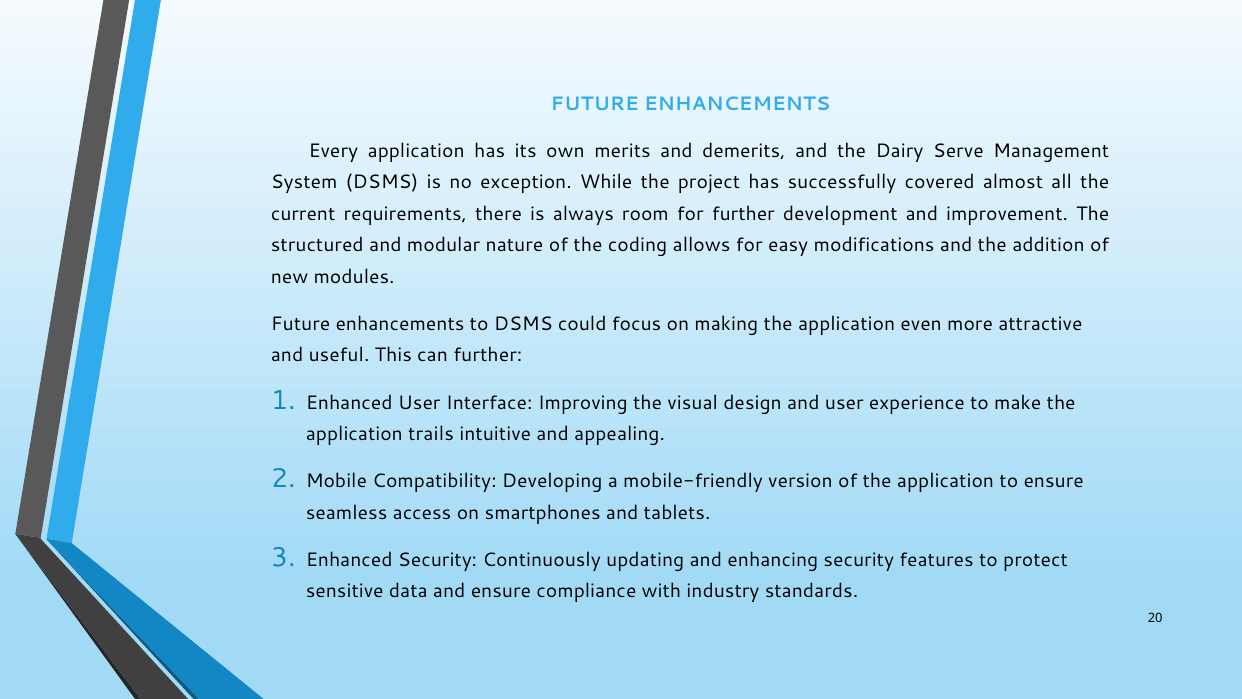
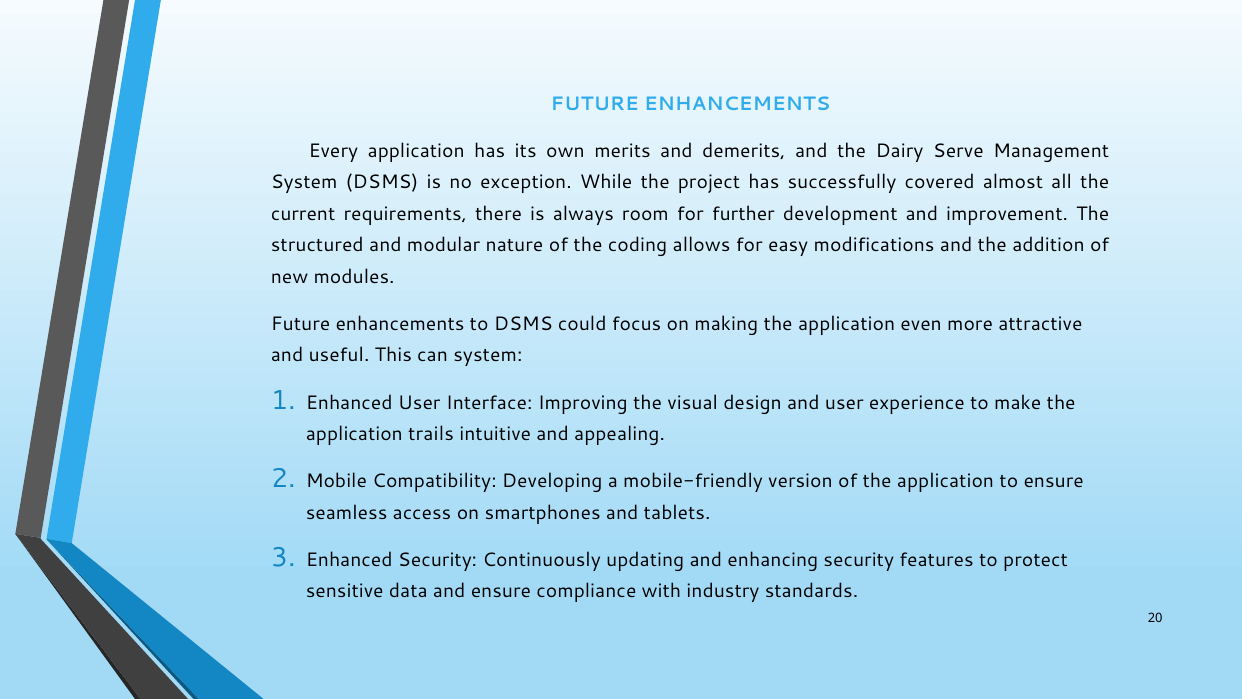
can further: further -> system (488, 355)
